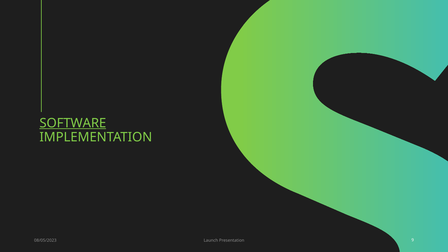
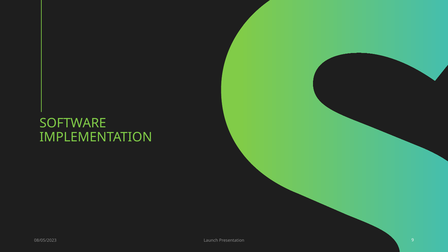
SOFTWARE underline: present -> none (73, 123)
